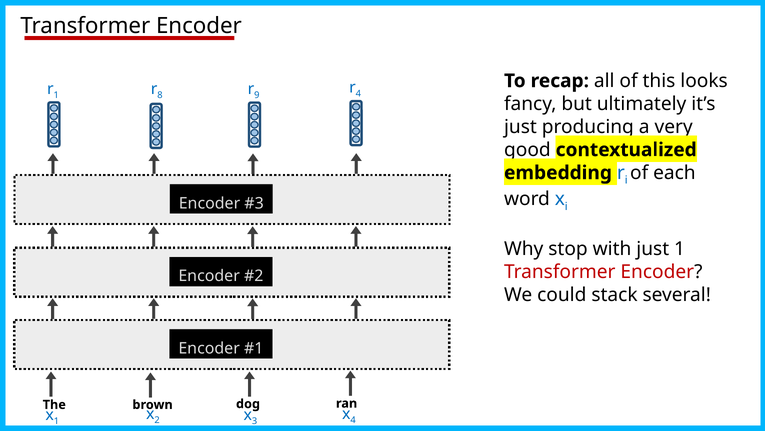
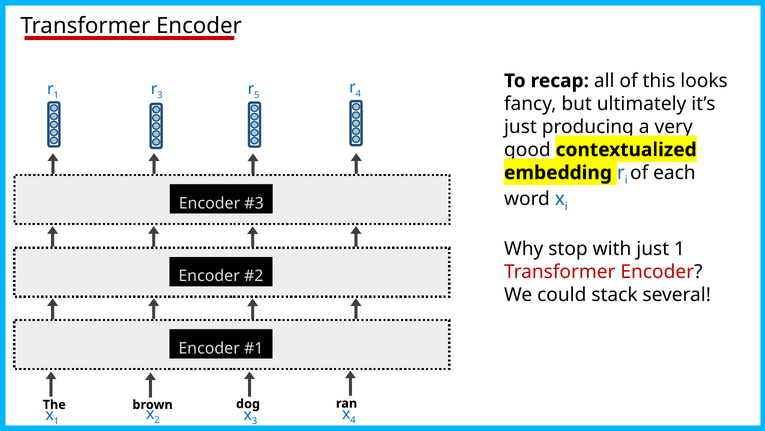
8: 8 -> 3 (160, 95)
9: 9 -> 5 (257, 95)
